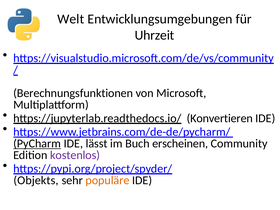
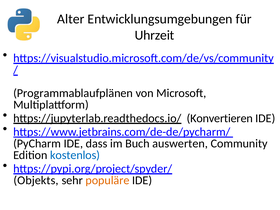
Welt: Welt -> Alter (71, 19)
Berechnungsfunktionen: Berechnungsfunktionen -> Programmablaufplänen (73, 93)
PyCharm underline: present -> none (37, 143)
lässt: lässt -> dass (97, 143)
erscheinen: erscheinen -> auswerten (180, 143)
kostenlos colour: purple -> blue (75, 155)
